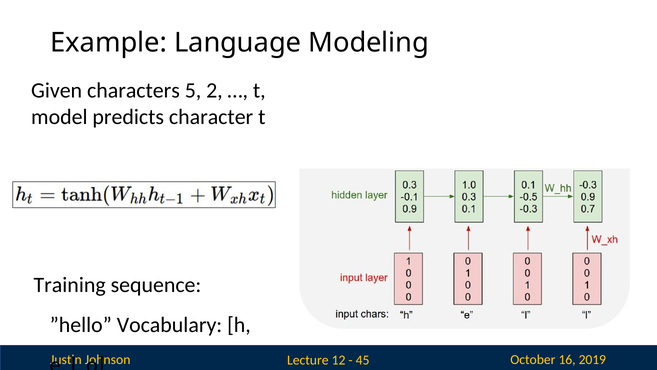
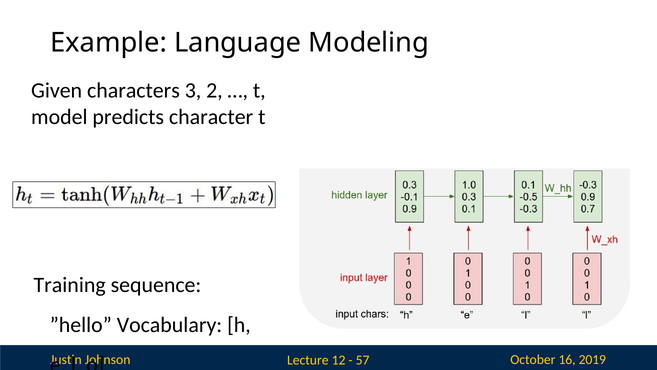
5: 5 -> 3 (193, 91)
45: 45 -> 57 (363, 360)
